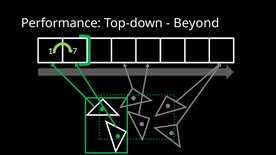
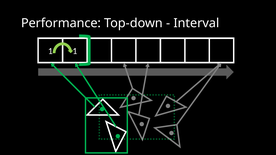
Beyond: Beyond -> Interval (196, 23)
1 7: 7 -> 1 (75, 51)
